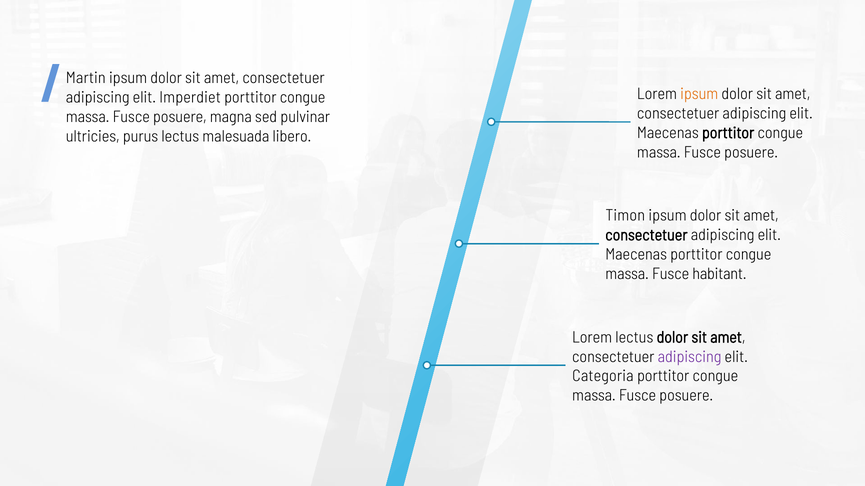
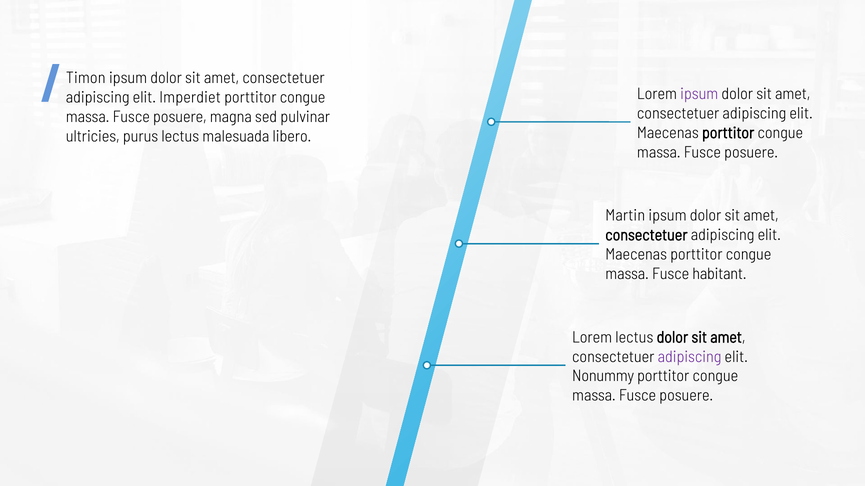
Martin: Martin -> Timon (86, 78)
ipsum colour: orange -> purple (699, 94)
Timon: Timon -> Martin (625, 216)
Categoria: Categoria -> Nonummy (603, 377)
